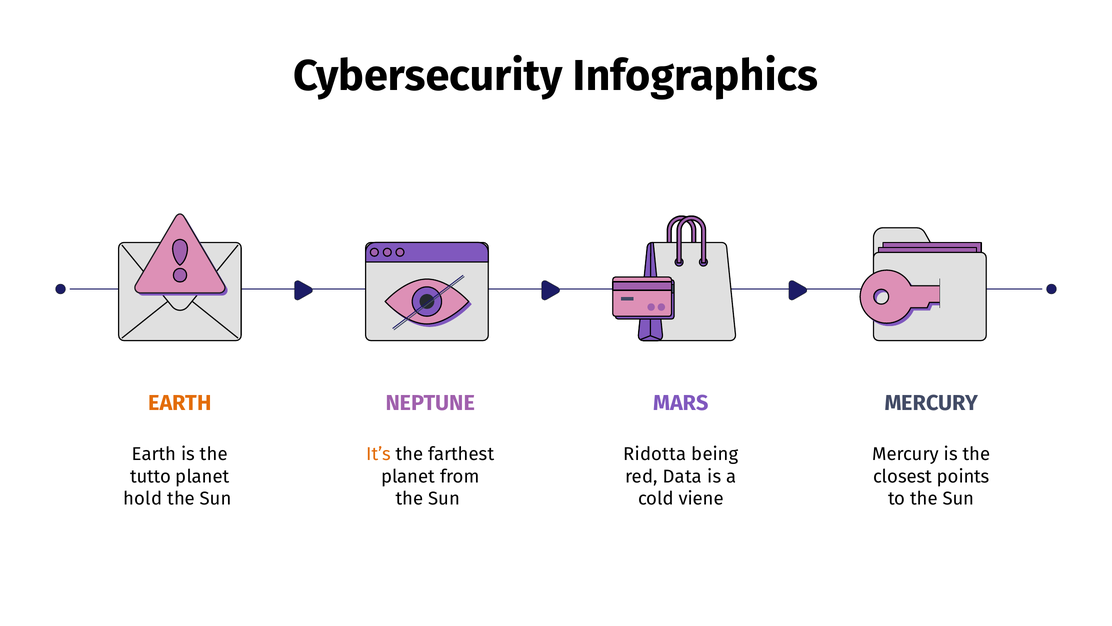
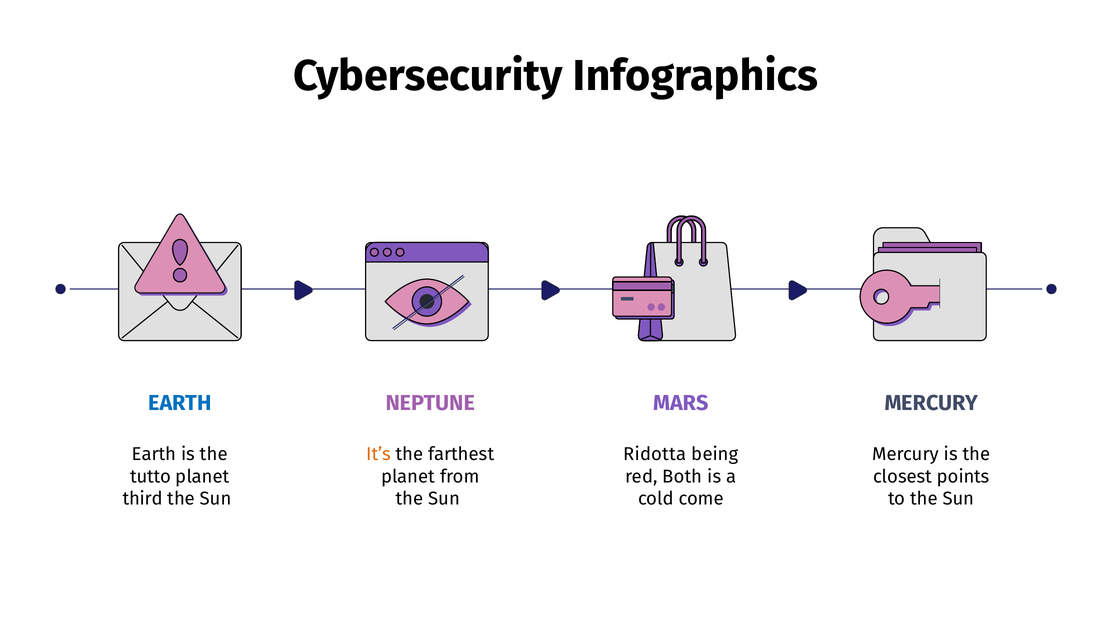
EARTH colour: orange -> blue (180, 403)
Data: Data -> Both (682, 476)
hold: hold -> third (143, 498)
viene: viene -> come (701, 498)
